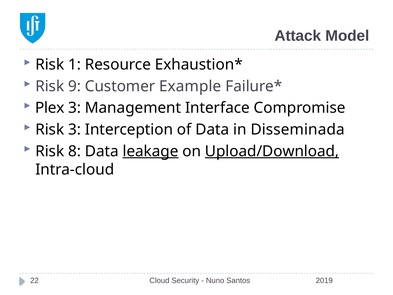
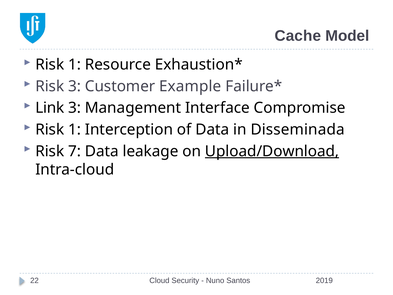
Attack: Attack -> Cache (298, 36)
Risk 9: 9 -> 3 (75, 86)
Plex: Plex -> Link (50, 108)
3: 3 -> 1 (75, 129)
8: 8 -> 7 (75, 151)
leakage underline: present -> none (151, 151)
